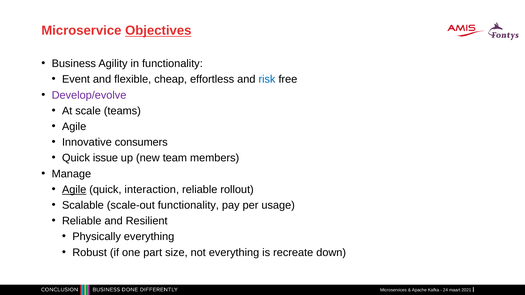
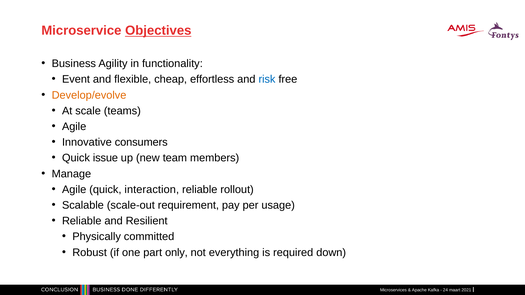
Develop/evolve colour: purple -> orange (89, 95)
Agile underline: present -> none (74, 190)
scale-out functionality: functionality -> requirement (188, 205)
Physically everything: everything -> committed (149, 237)
size: size -> only (176, 253)
recreate: recreate -> required (293, 253)
